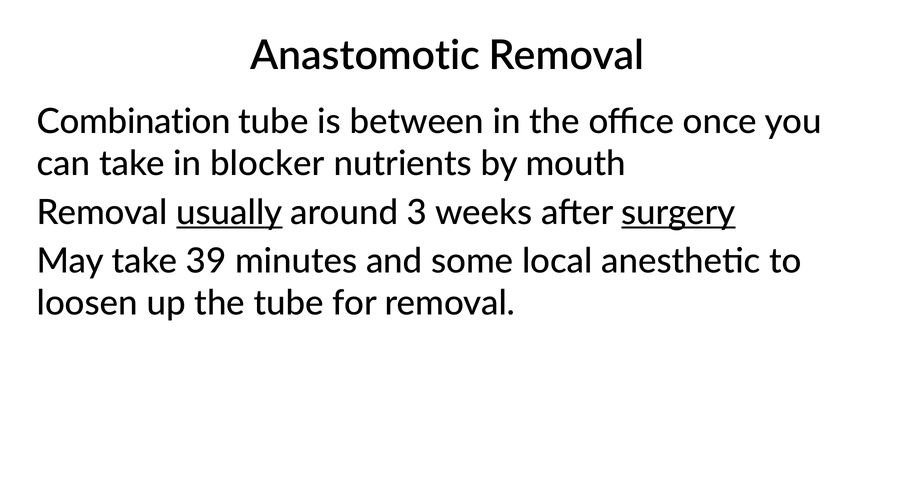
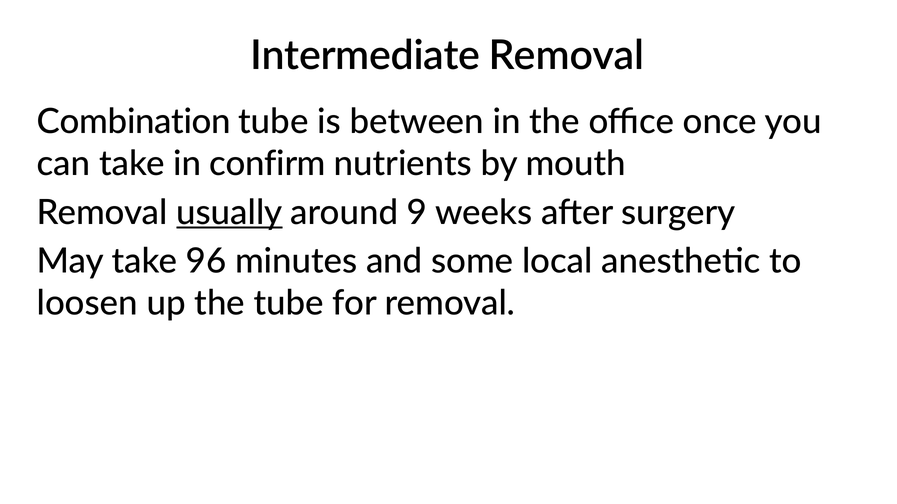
Anastomotic: Anastomotic -> Intermediate (365, 56)
blocker: blocker -> confirm (268, 164)
3: 3 -> 9 (417, 213)
surgery underline: present -> none (678, 213)
39: 39 -> 96 (206, 262)
